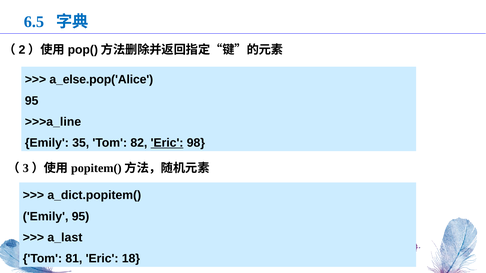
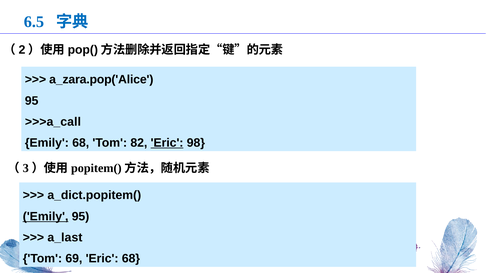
a_else.pop('Alice: a_else.pop('Alice -> a_zara.pop('Alice (101, 80)
>>>a_line: >>>a_line -> >>>a_call (53, 122)
Emily 35: 35 -> 68 (81, 143)
Emily underline: none -> present (46, 217)
81: 81 -> 69 (74, 259)
Eric 18: 18 -> 68 (131, 259)
